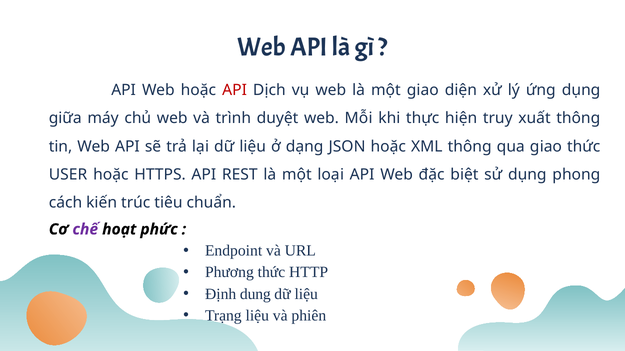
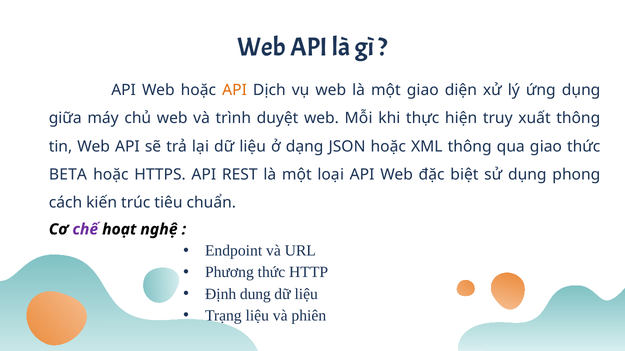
API colour: red -> orange (235, 90)
USER: USER -> BETA (68, 175)
phức: phức -> nghệ (159, 230)
